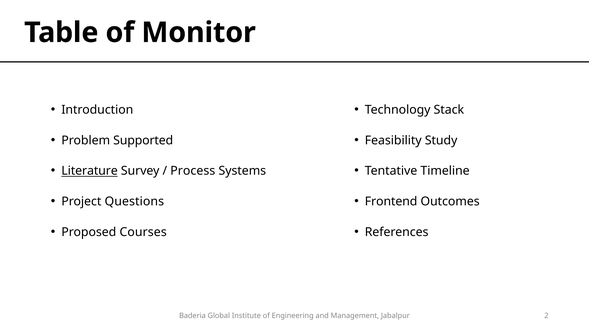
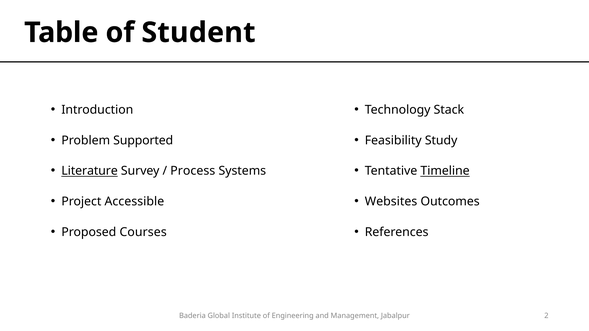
Monitor: Monitor -> Student (198, 33)
Timeline underline: none -> present (445, 171)
Questions: Questions -> Accessible (134, 202)
Frontend: Frontend -> Websites (391, 202)
